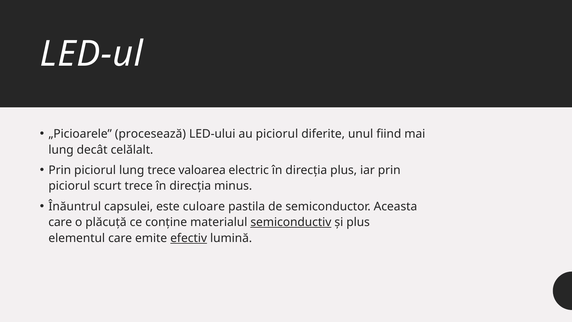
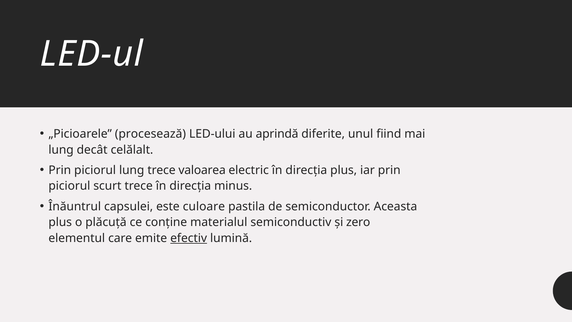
au piciorul: piciorul -> aprindă (277, 134)
care: care -> plus (60, 222)
semiconductiv underline: present -> none (291, 222)
și plus: plus -> zero (358, 222)
